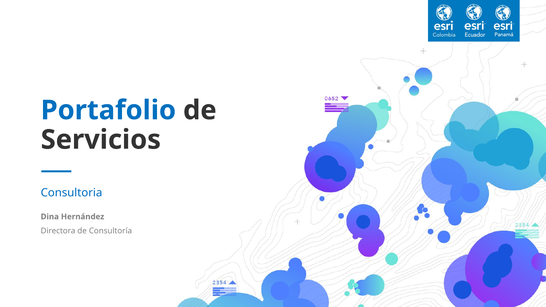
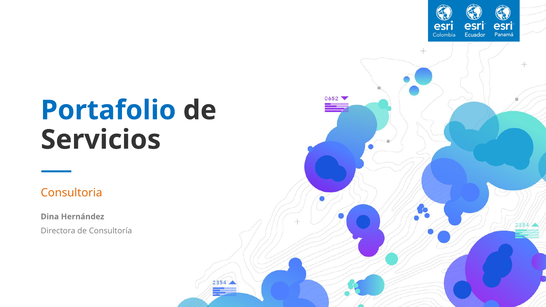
Consultoria colour: blue -> orange (72, 193)
